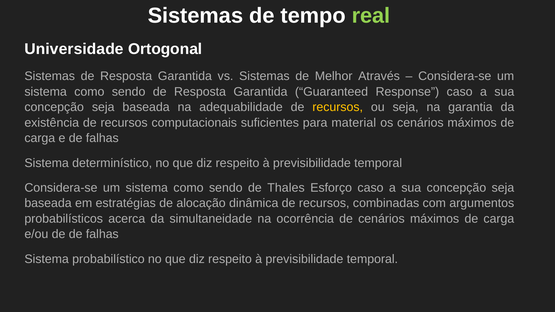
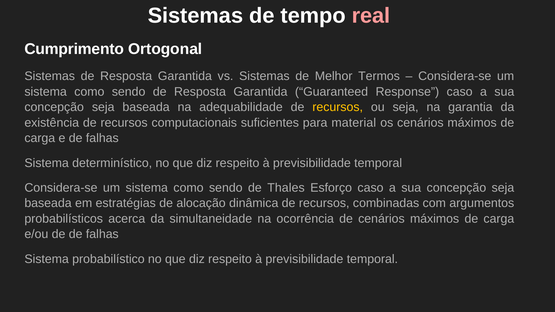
real colour: light green -> pink (371, 16)
Universidade: Universidade -> Cumprimento (74, 49)
Através: Através -> Termos (379, 76)
